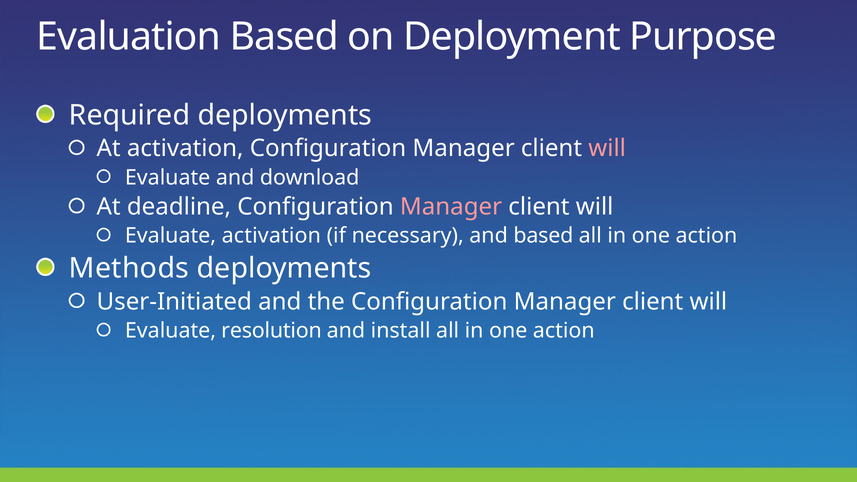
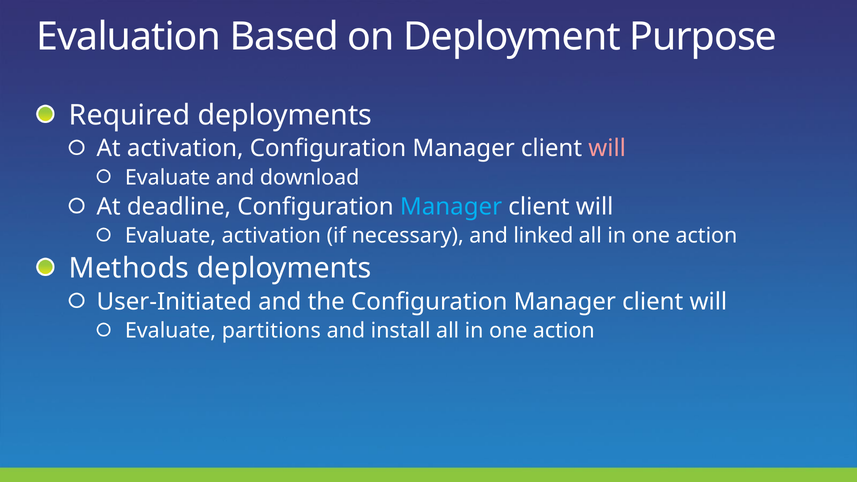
Manager colour: pink -> light blue (451, 207)
and based: based -> linked (543, 236)
resolution: resolution -> partitions (271, 331)
